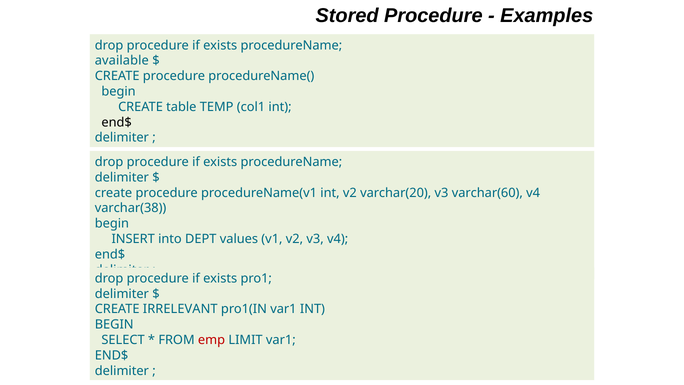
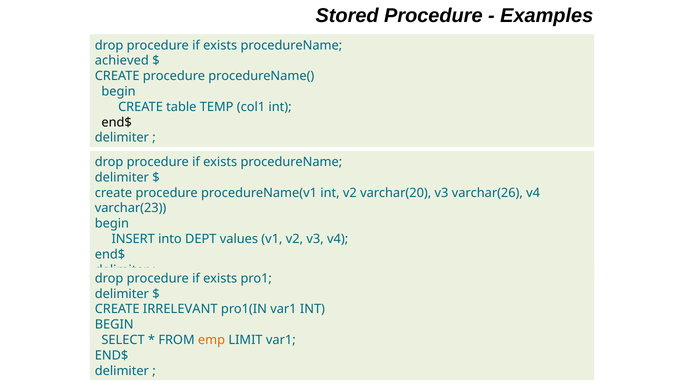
available: available -> achieved (122, 61)
varchar(60: varchar(60 -> varchar(26 (487, 193)
varchar(38: varchar(38 -> varchar(23 (131, 208)
emp colour: red -> orange (212, 340)
